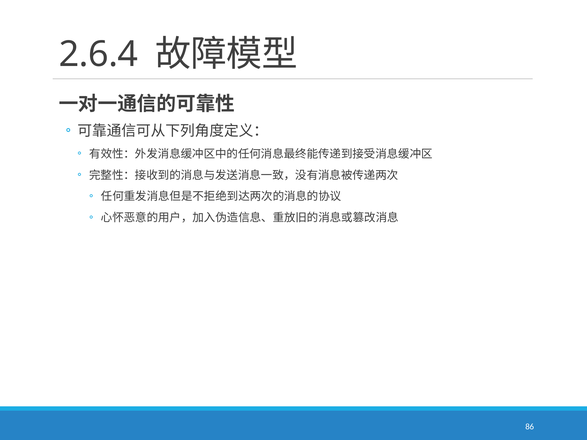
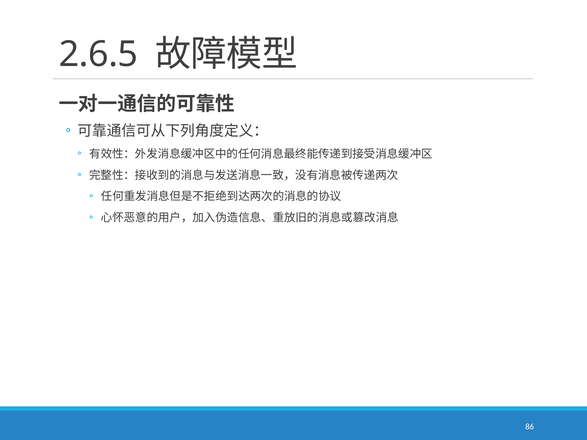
2.6.4: 2.6.4 -> 2.6.5 (98, 55)
